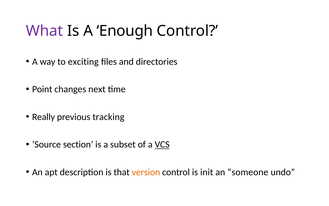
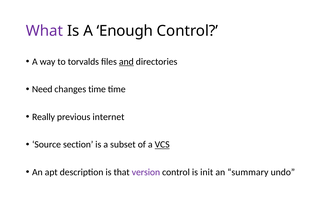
exciting: exciting -> torvalds (83, 62)
and underline: none -> present (126, 62)
Point: Point -> Need (42, 89)
changes next: next -> time (97, 89)
tracking: tracking -> internet (108, 117)
version colour: orange -> purple (146, 172)
someone: someone -> summary (248, 172)
